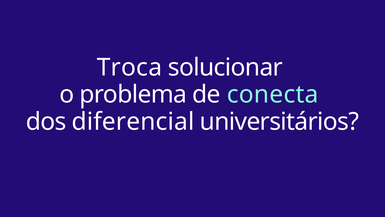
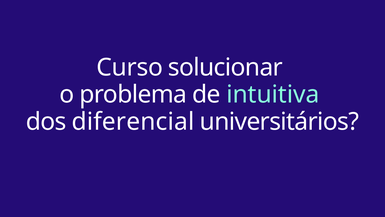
Troca: Troca -> Curso (130, 67)
conecta: conecta -> intuitiva (273, 94)
